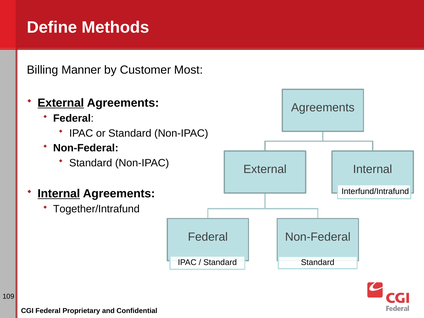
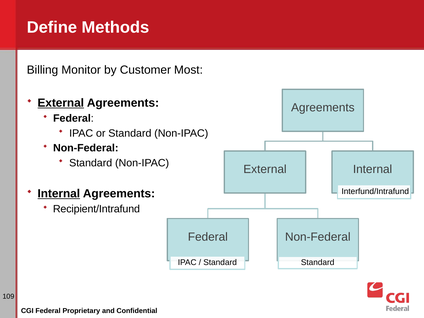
Manner: Manner -> Monitor (81, 70)
Together/Intrafund: Together/Intrafund -> Recipient/Intrafund (96, 209)
